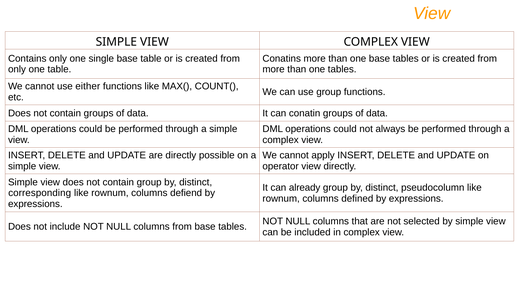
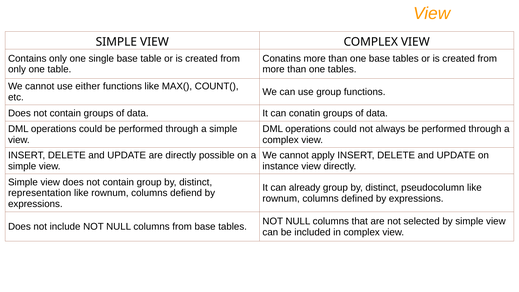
operator: operator -> instance (281, 166)
corresponding: corresponding -> representation (40, 193)
